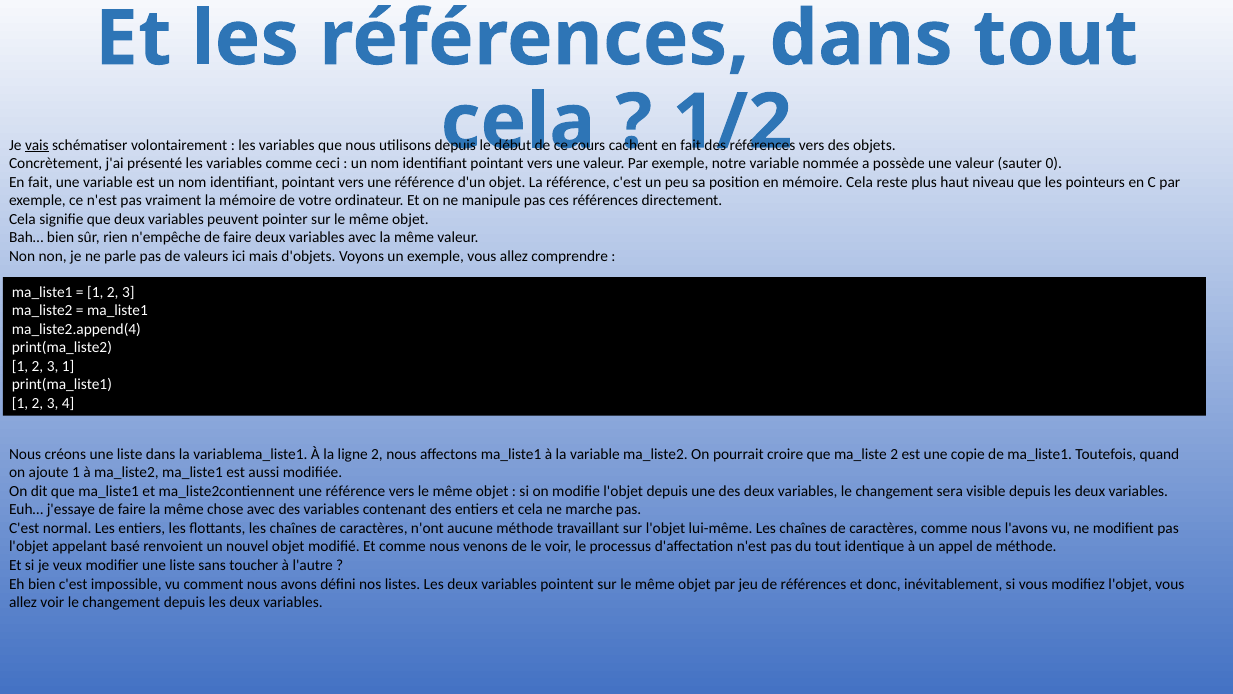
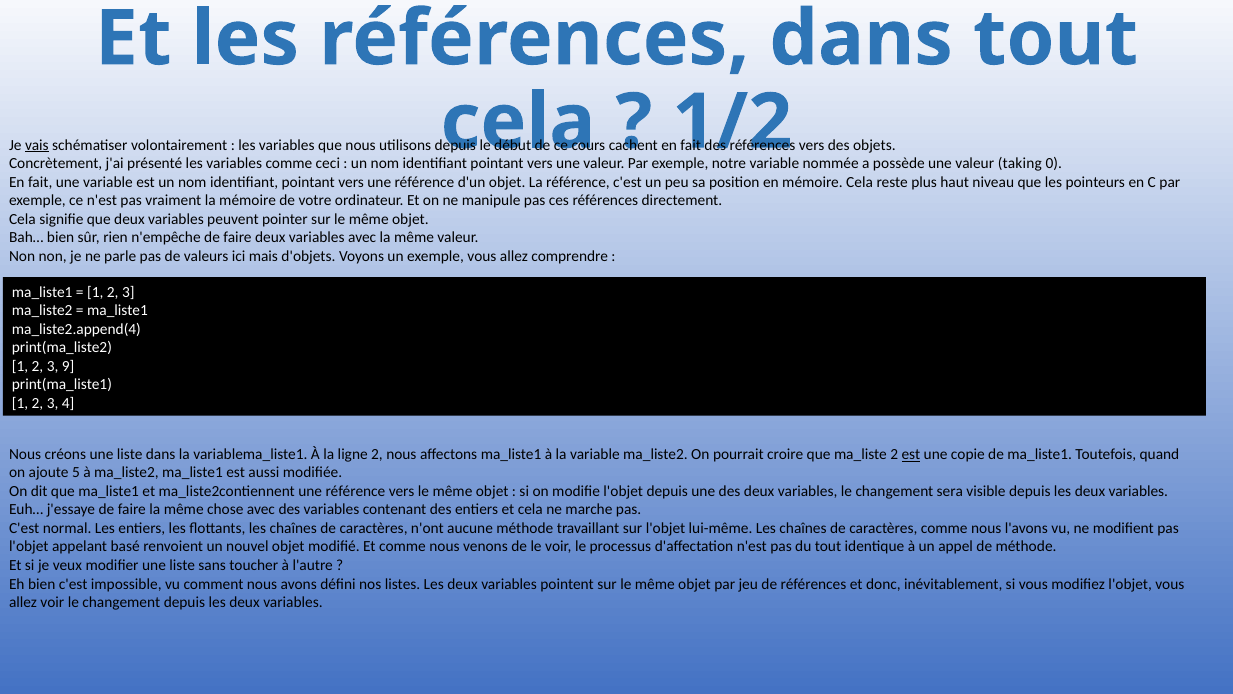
sauter: sauter -> taking (1020, 163)
3 1: 1 -> 9 (68, 366)
est underline: none -> present (911, 454)
ajoute 1: 1 -> 5 (76, 473)
